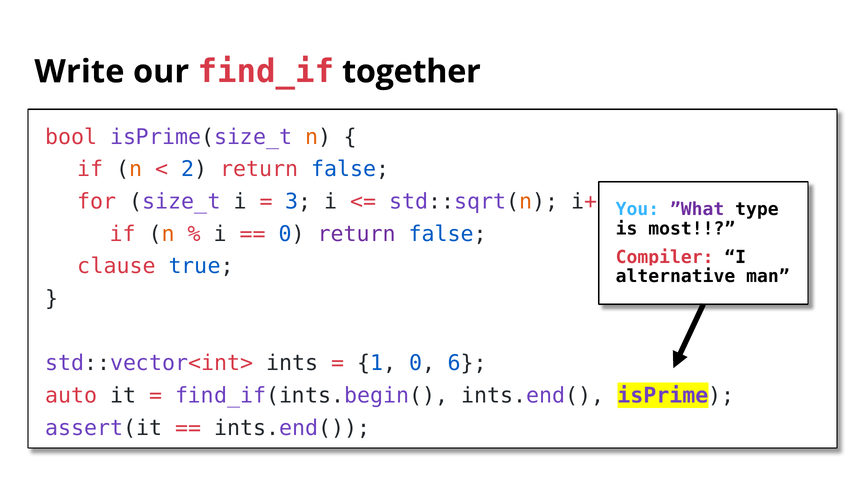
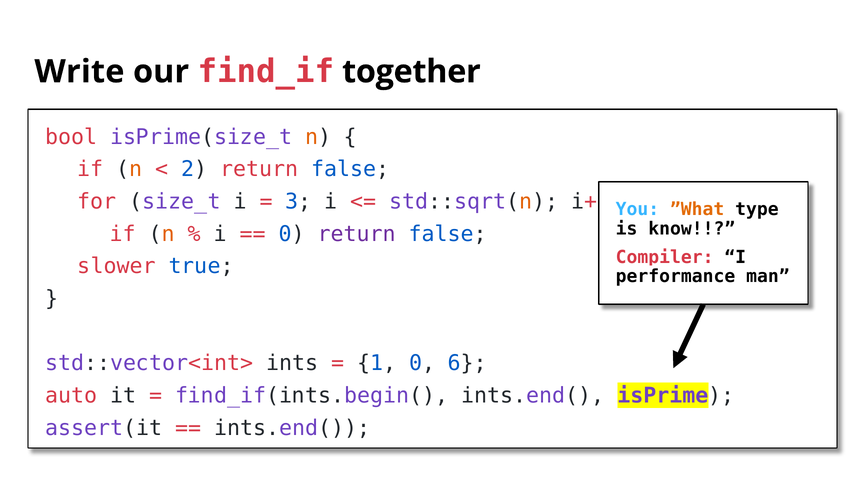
”What colour: purple -> orange (697, 209)
most: most -> know (692, 229)
clause: clause -> slower (117, 267)
alternative: alternative -> performance (676, 277)
